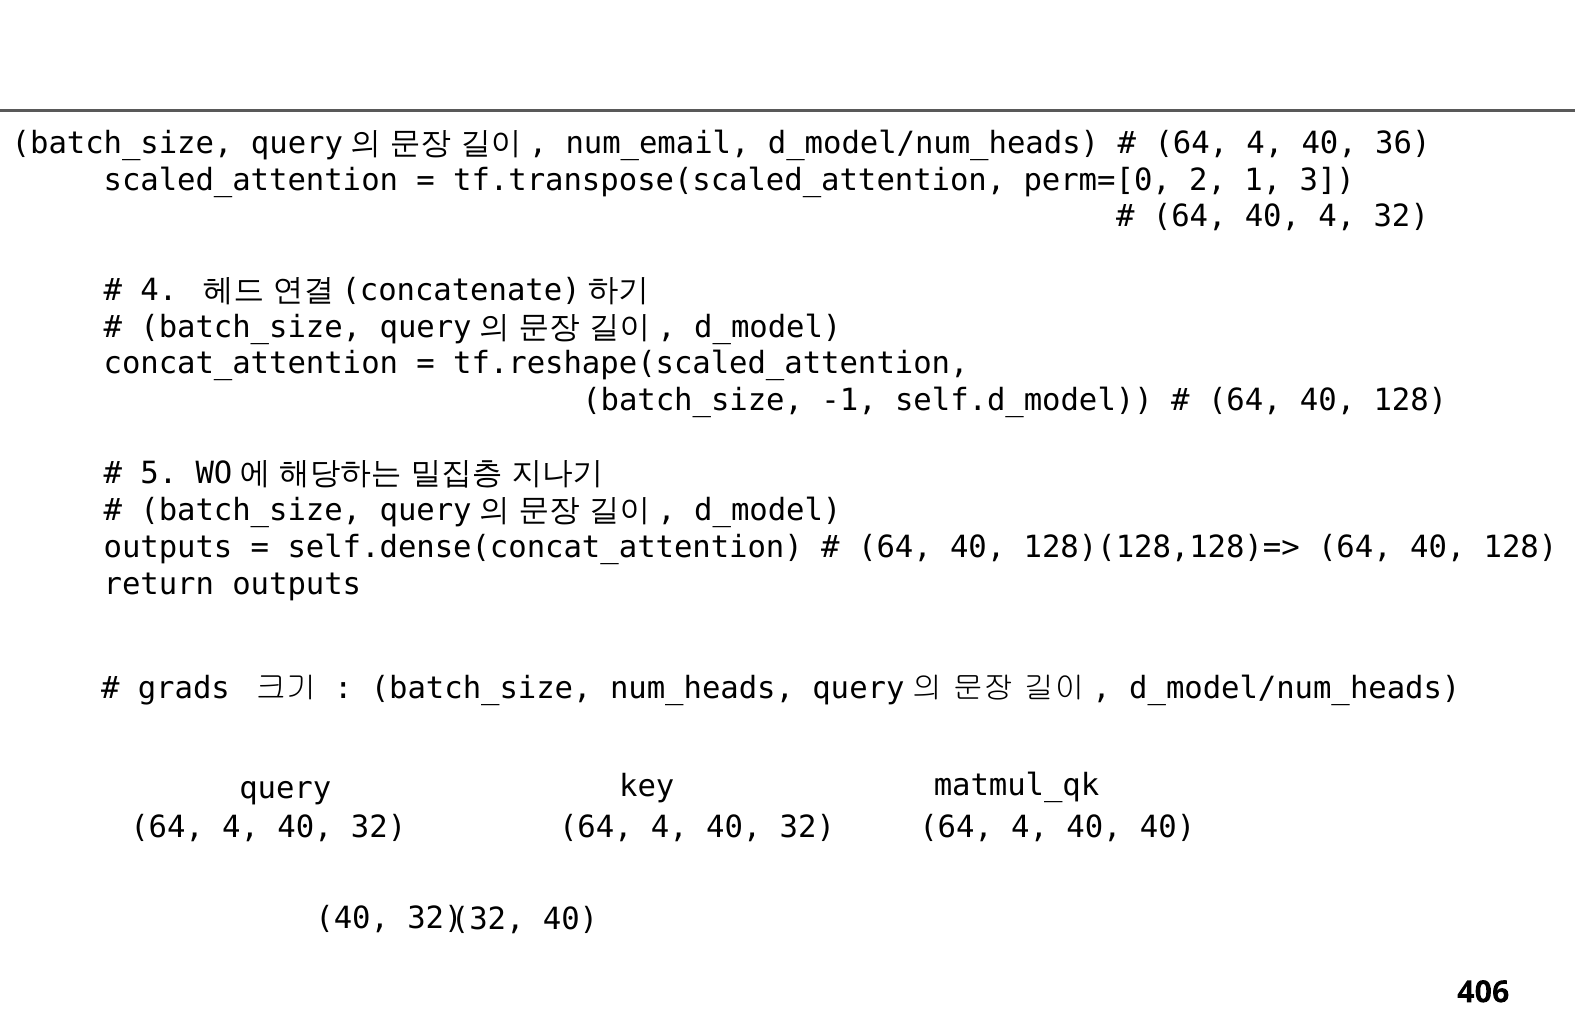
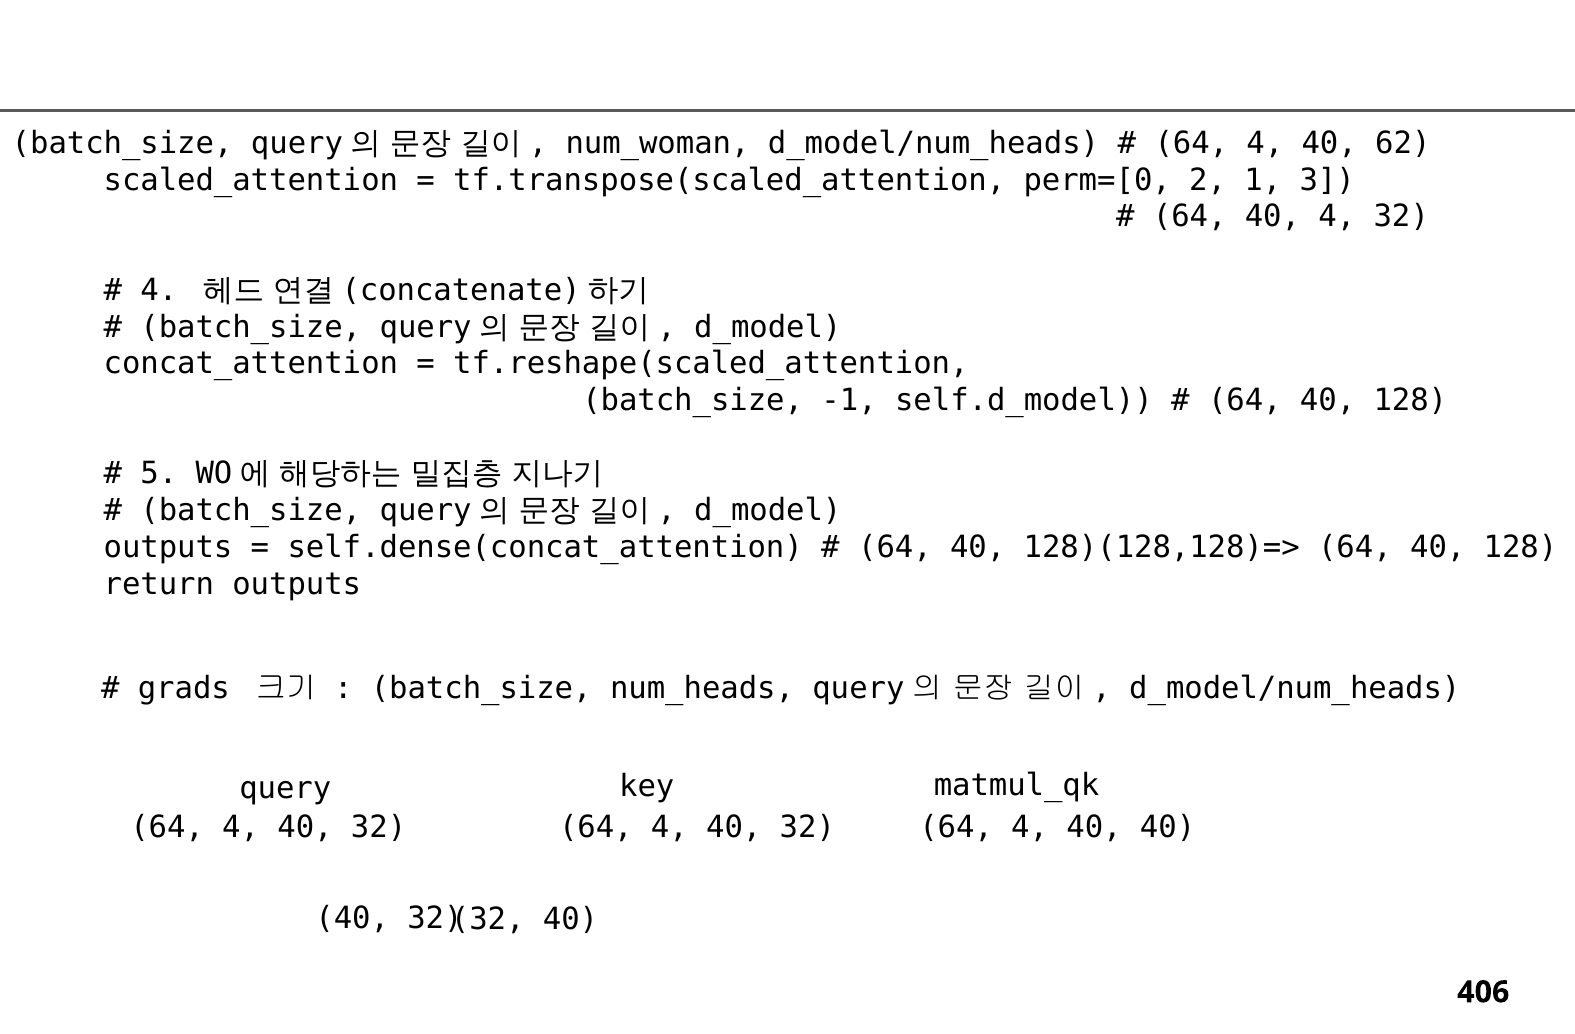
num_email: num_email -> num_woman (657, 143)
36: 36 -> 62 (1403, 143)
